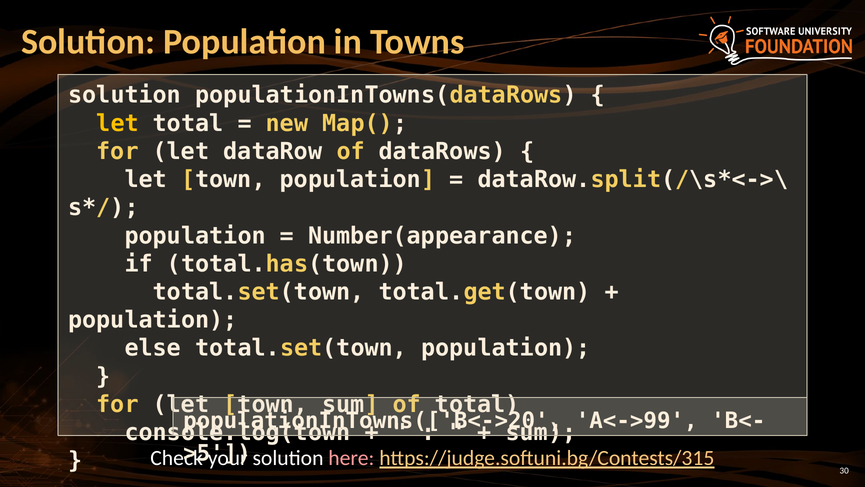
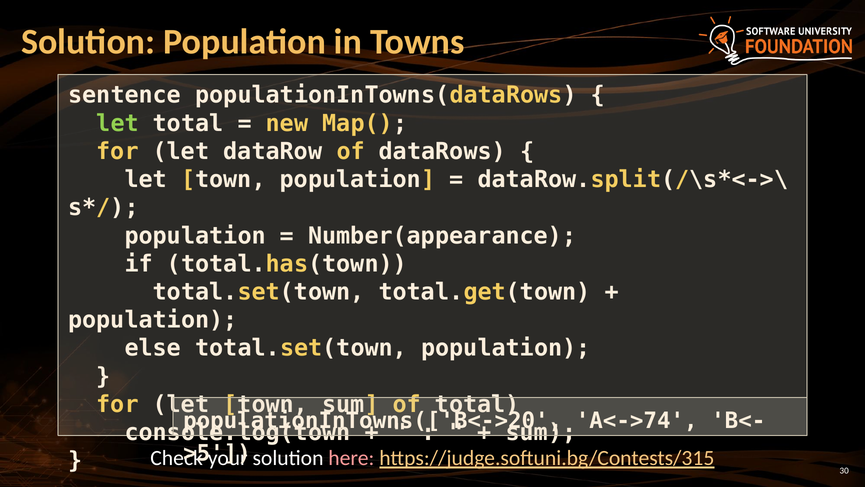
solution: solution -> sentence (125, 95)
let colour: yellow -> light green (118, 123)
A<->99: A<->99 -> A<->74 (637, 420)
